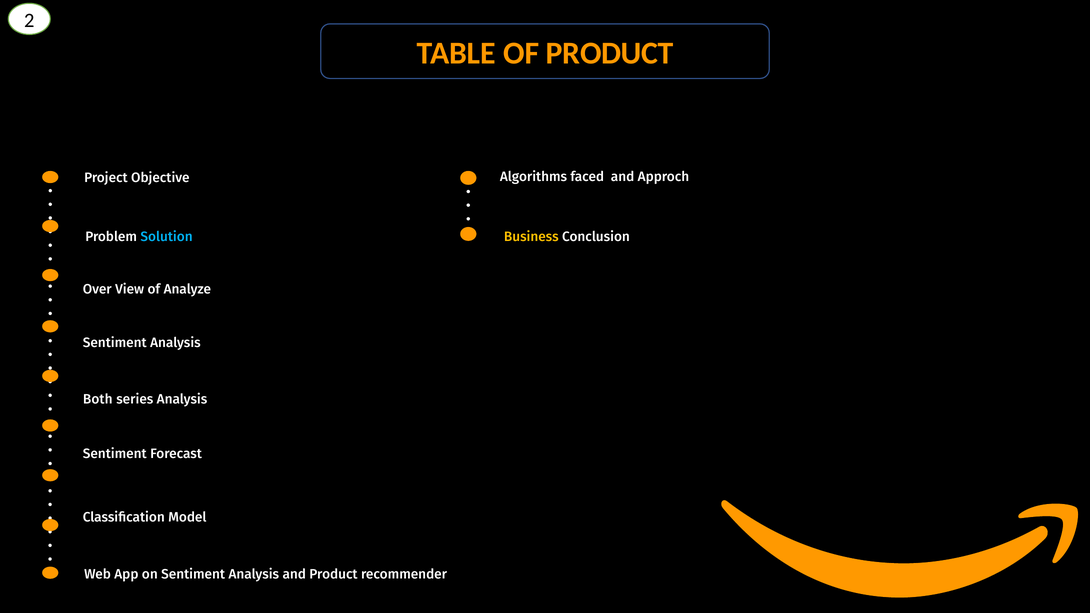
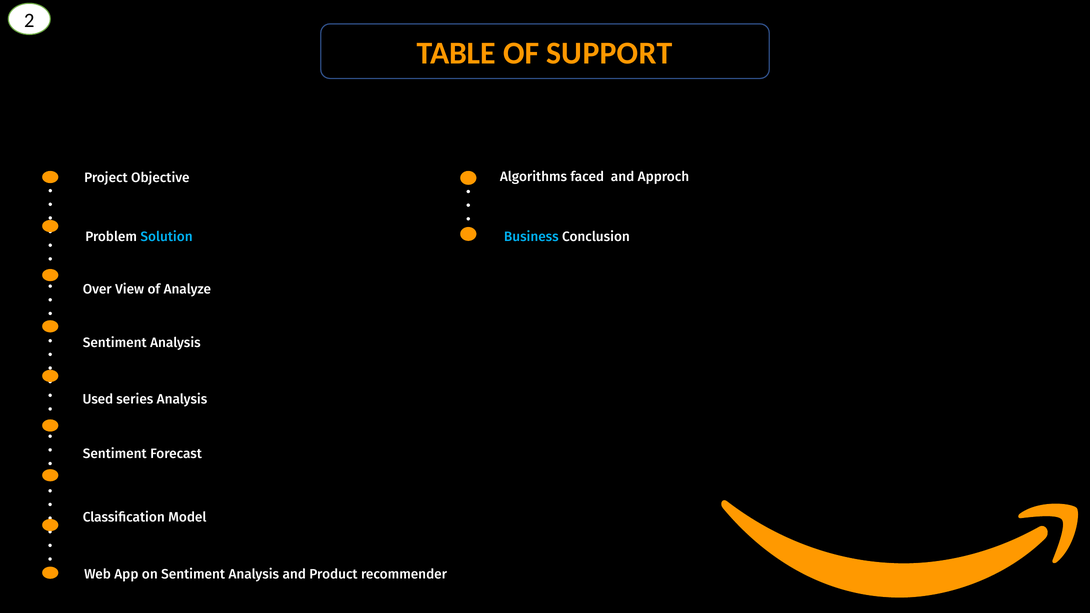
OF PRODUCT: PRODUCT -> SUPPORT (609, 53)
Business colour: yellow -> light blue (531, 237)
Both: Both -> Used (98, 399)
